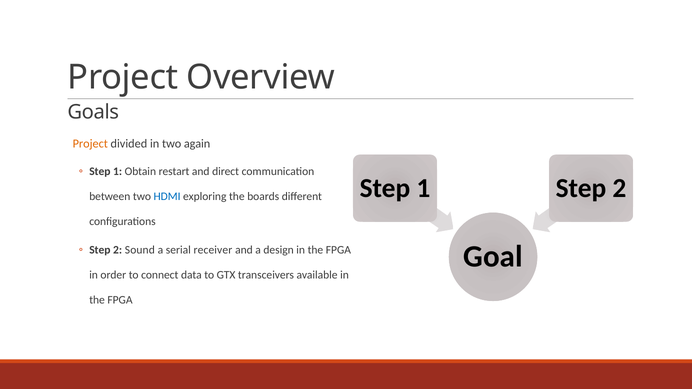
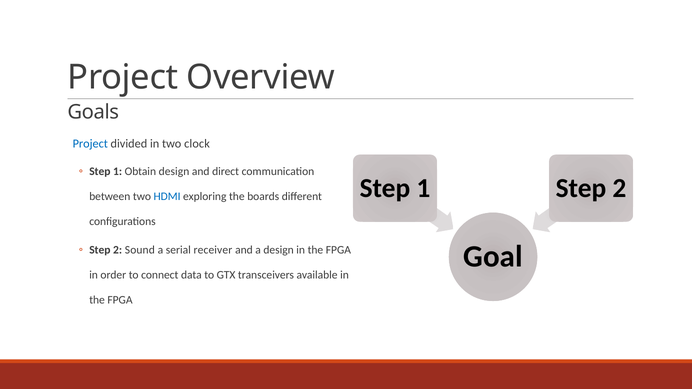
Project colour: orange -> blue (90, 144)
again: again -> clock (197, 144)
Obtain restart: restart -> design (174, 172)
